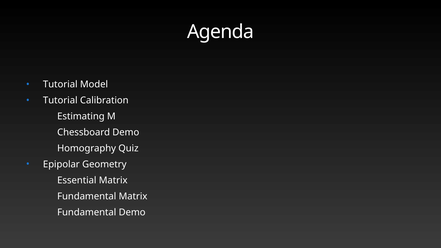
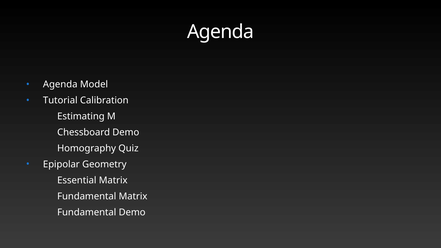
Tutorial: Tutorial -> Agenda (60, 84)
